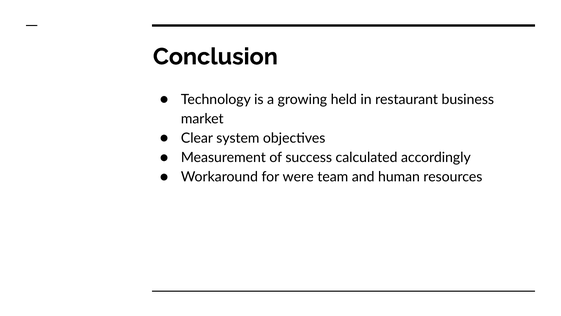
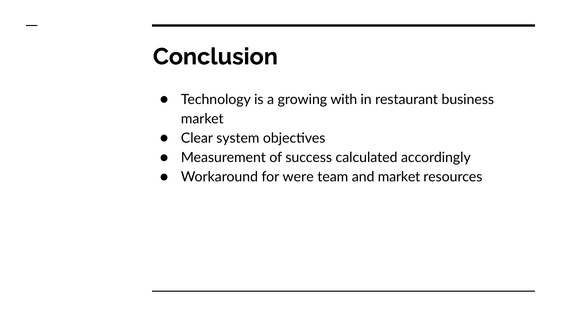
held: held -> with (344, 99)
and human: human -> market (399, 177)
